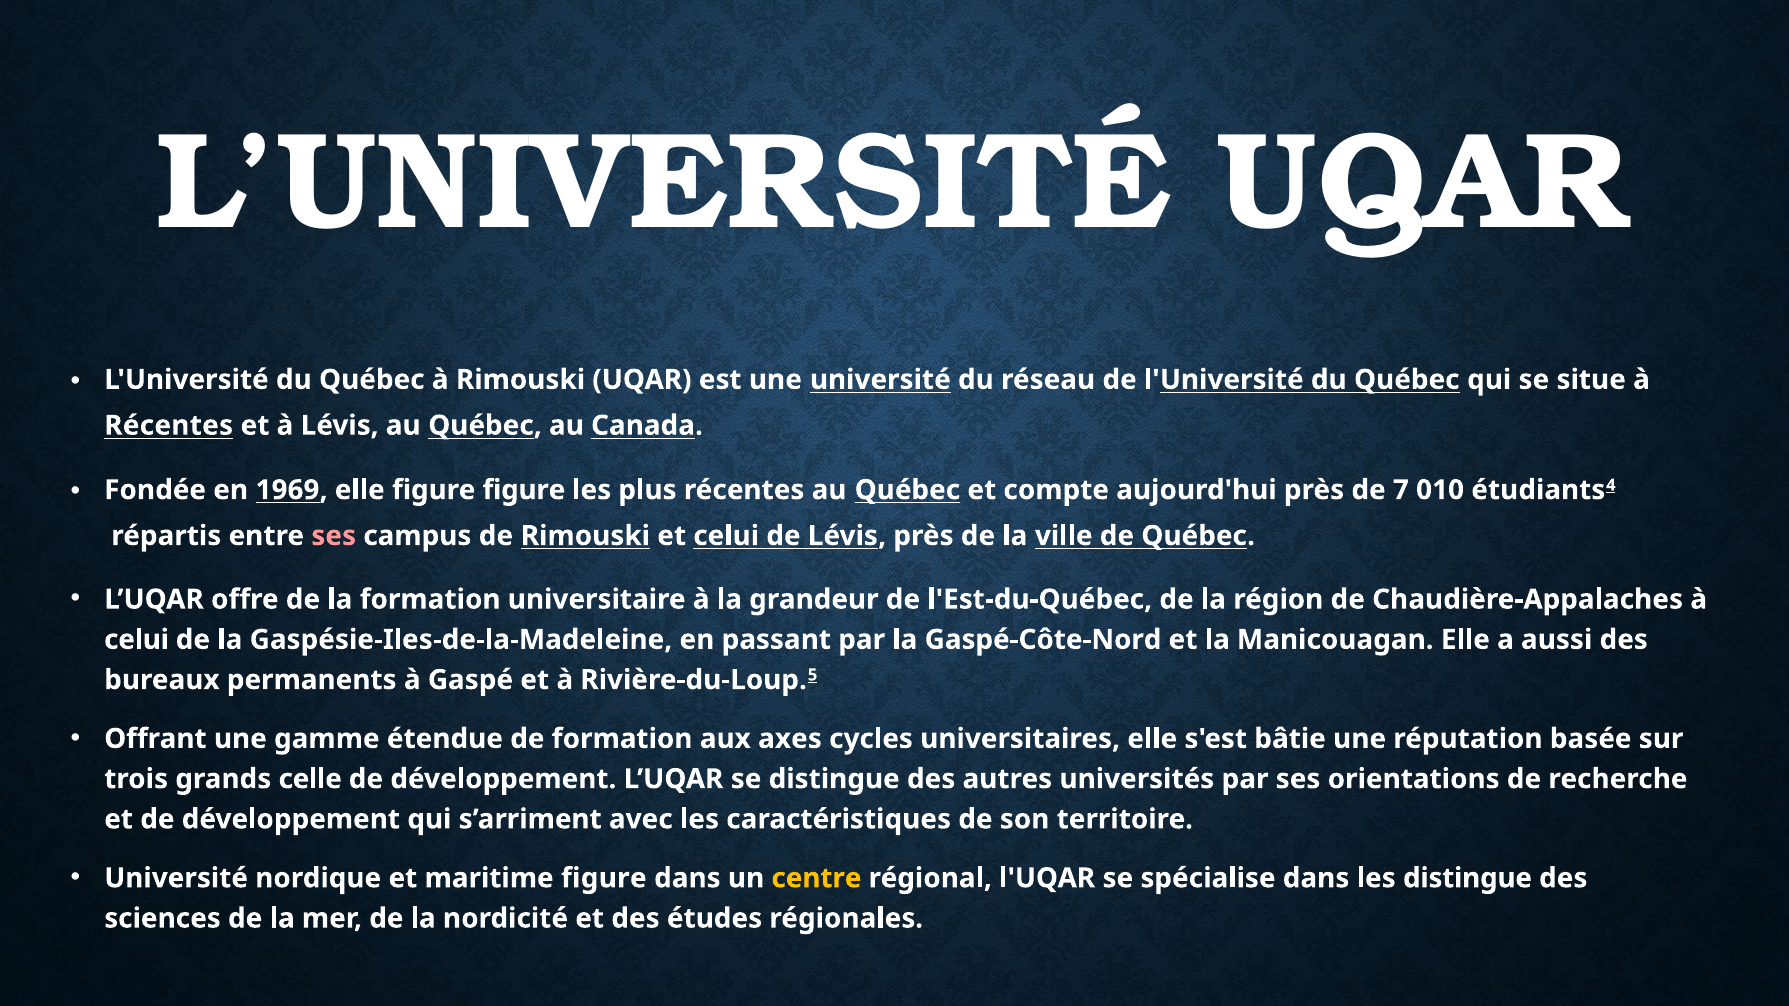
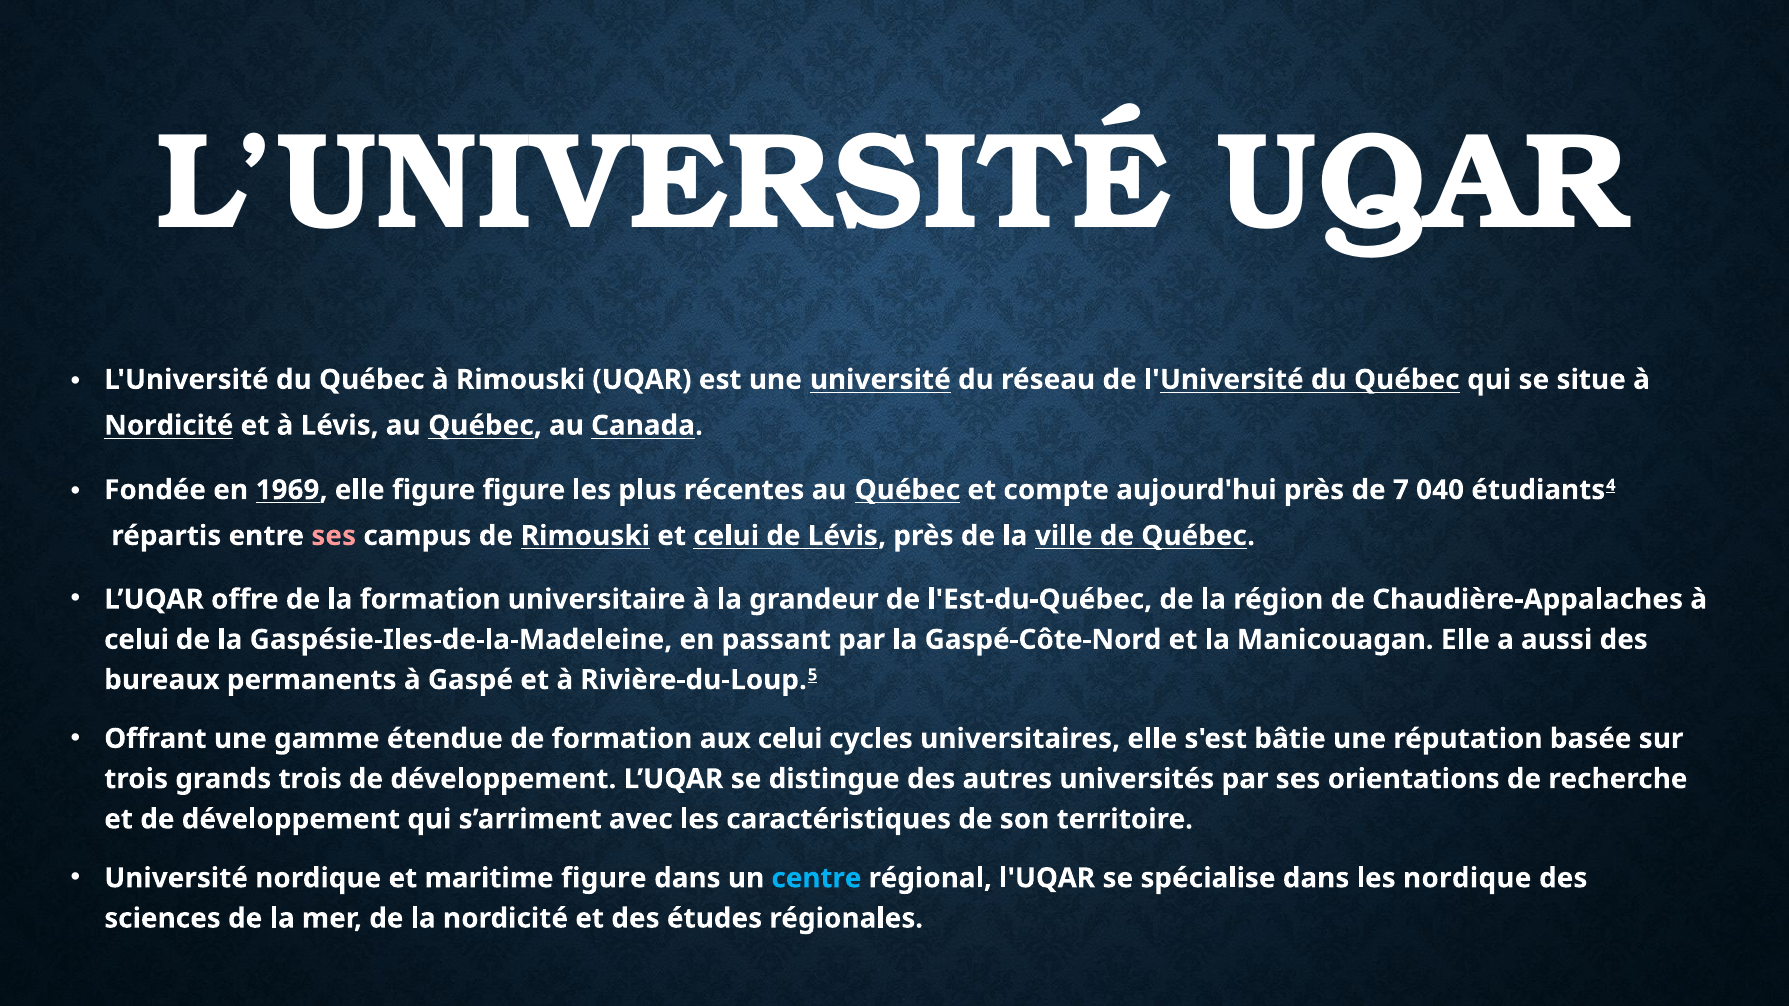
Récentes: Récentes -> Nordicité (169, 426)
010: 010 -> 040 (1440, 490)
aux axes: axes -> celui (790, 739)
grands celle: celle -> trois (310, 779)
centre colour: yellow -> light blue (816, 878)
les distingue: distingue -> nordique (1467, 878)
